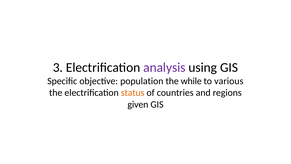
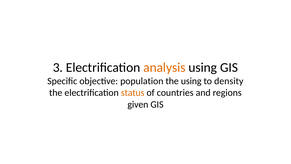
analysis colour: purple -> orange (164, 67)
the while: while -> using (191, 81)
various: various -> density (229, 81)
